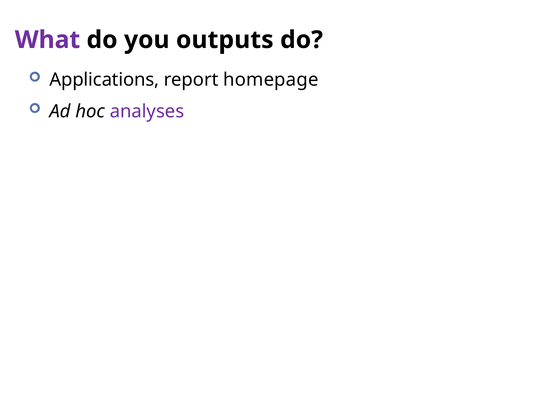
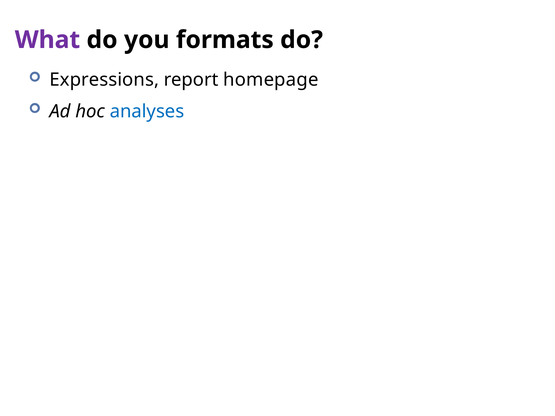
outputs: outputs -> formats (225, 40)
Applications: Applications -> Expressions (104, 80)
analyses colour: purple -> blue (147, 111)
